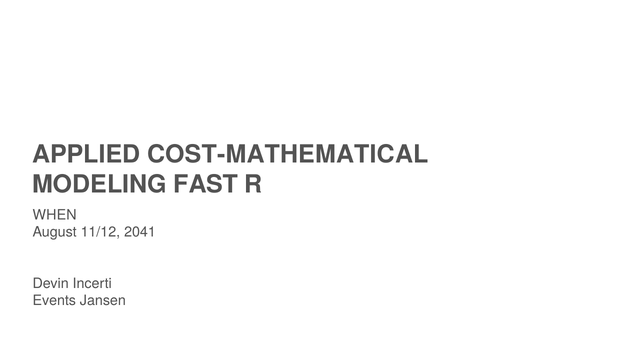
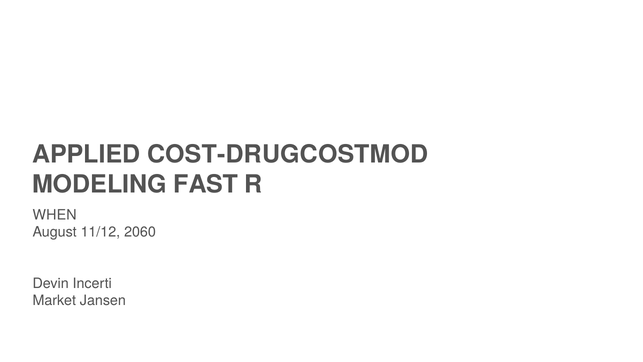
COST-MATHEMATICAL: COST-MATHEMATICAL -> COST-DRUGCOSTMOD (288, 155)
2041: 2041 -> 2060 (140, 232)
Events: Events -> Market (54, 301)
